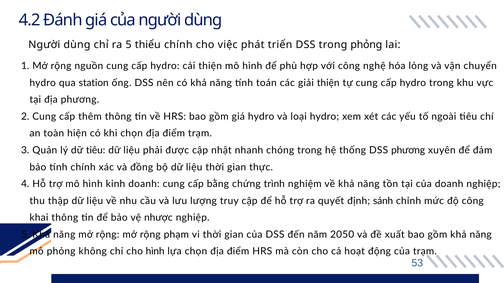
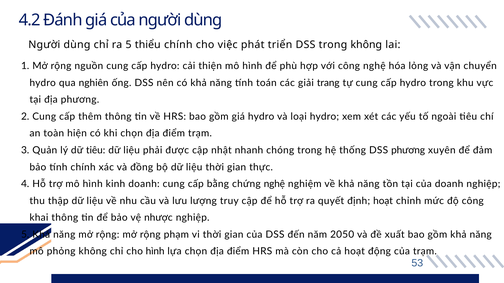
trong phỏng: phỏng -> không (366, 45)
station: station -> nghiên (94, 83)
giải thiện: thiện -> trang (328, 83)
chứng trình: trình -> nghệ (274, 184)
định sánh: sánh -> hoạt (383, 201)
